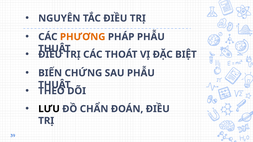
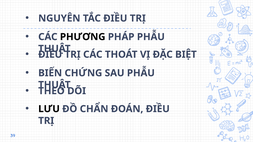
PHƯƠNG colour: orange -> black (83, 37)
